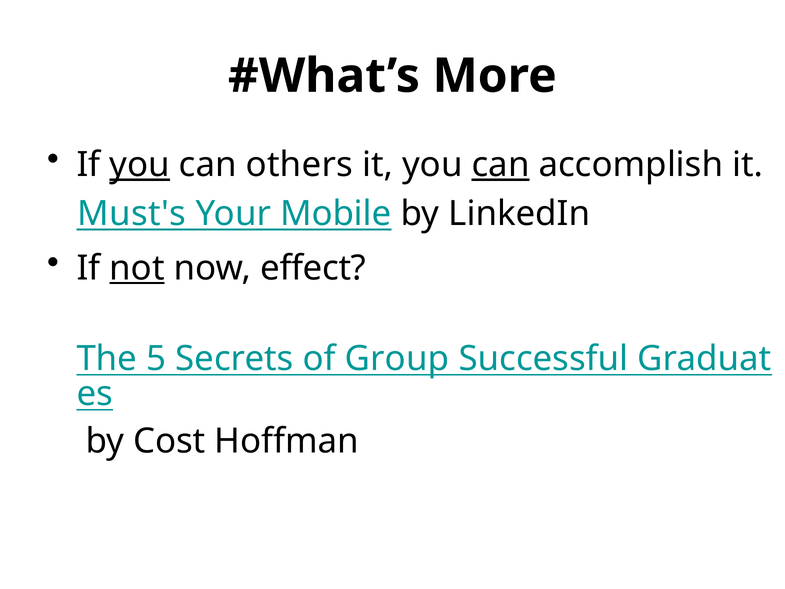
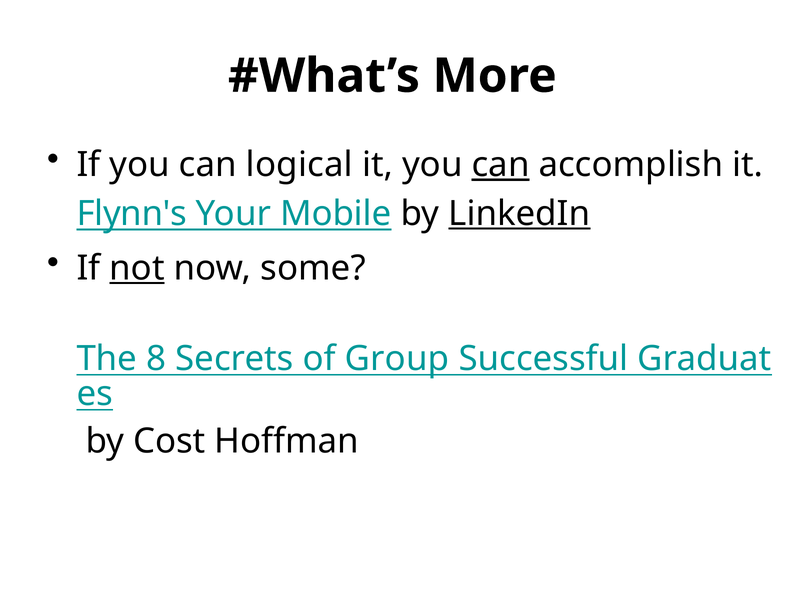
you underline: present -> none (140, 165)
others: others -> logical (299, 165)
Must's: Must's -> Flynn's (132, 214)
LinkedIn underline: none -> present (519, 214)
effect: effect -> some (313, 268)
5: 5 -> 8 (156, 359)
